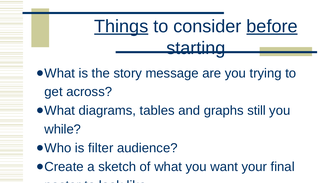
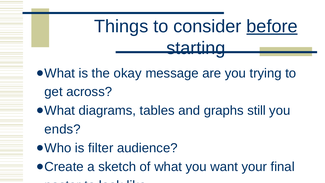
Things underline: present -> none (121, 26)
story: story -> okay (128, 73)
while: while -> ends (63, 129)
